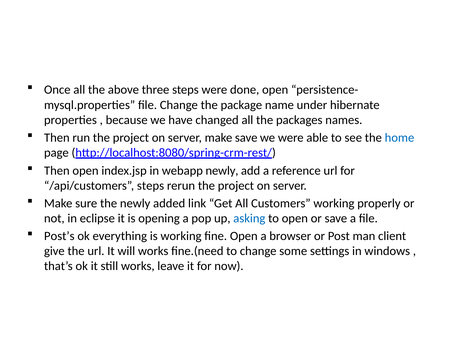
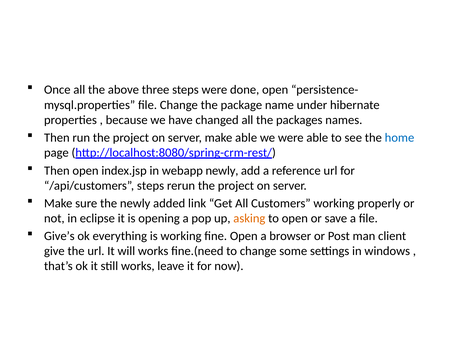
make save: save -> able (246, 138)
asking colour: blue -> orange (249, 218)
Post’s: Post’s -> Give’s (59, 236)
